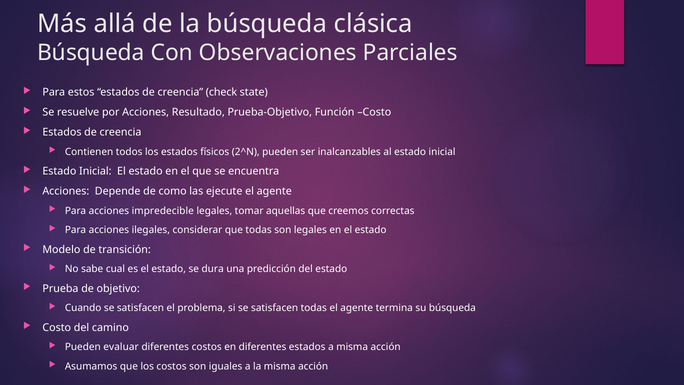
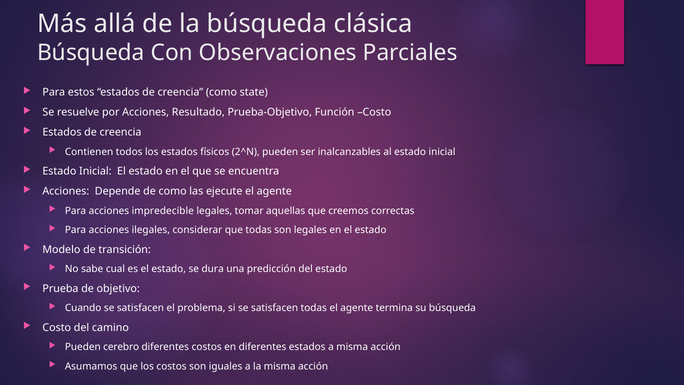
creencia check: check -> como (221, 92)
evaluar: evaluar -> cerebro (121, 347)
